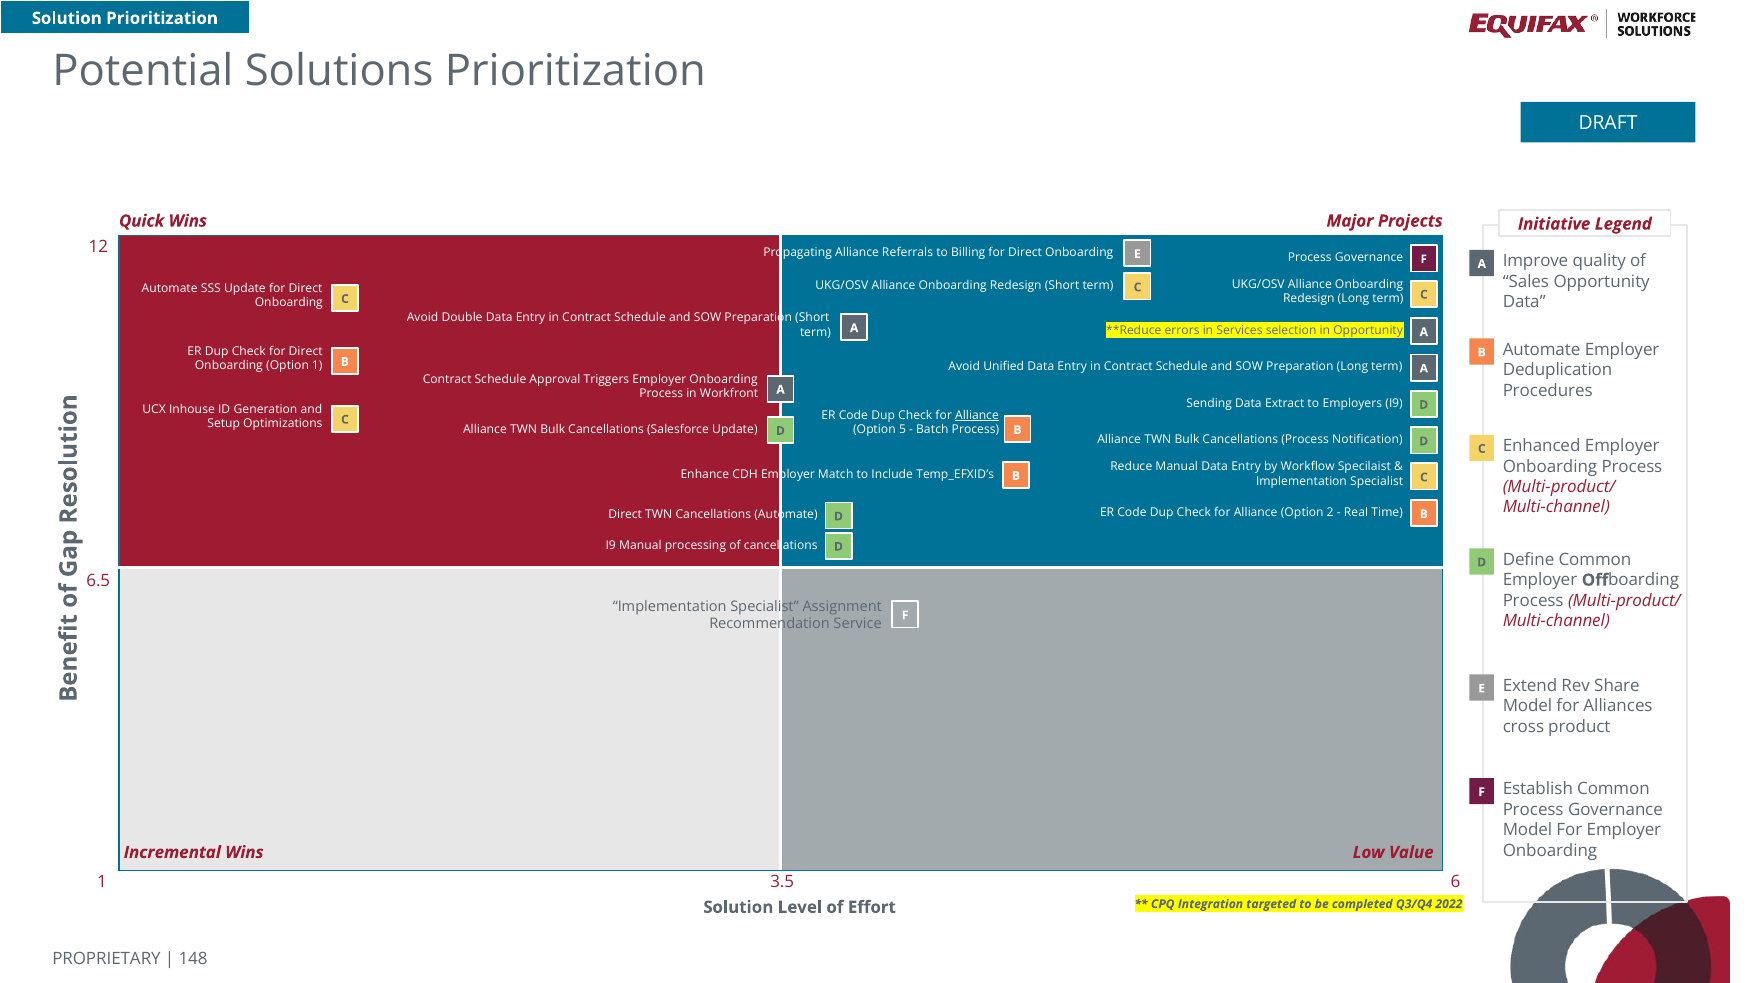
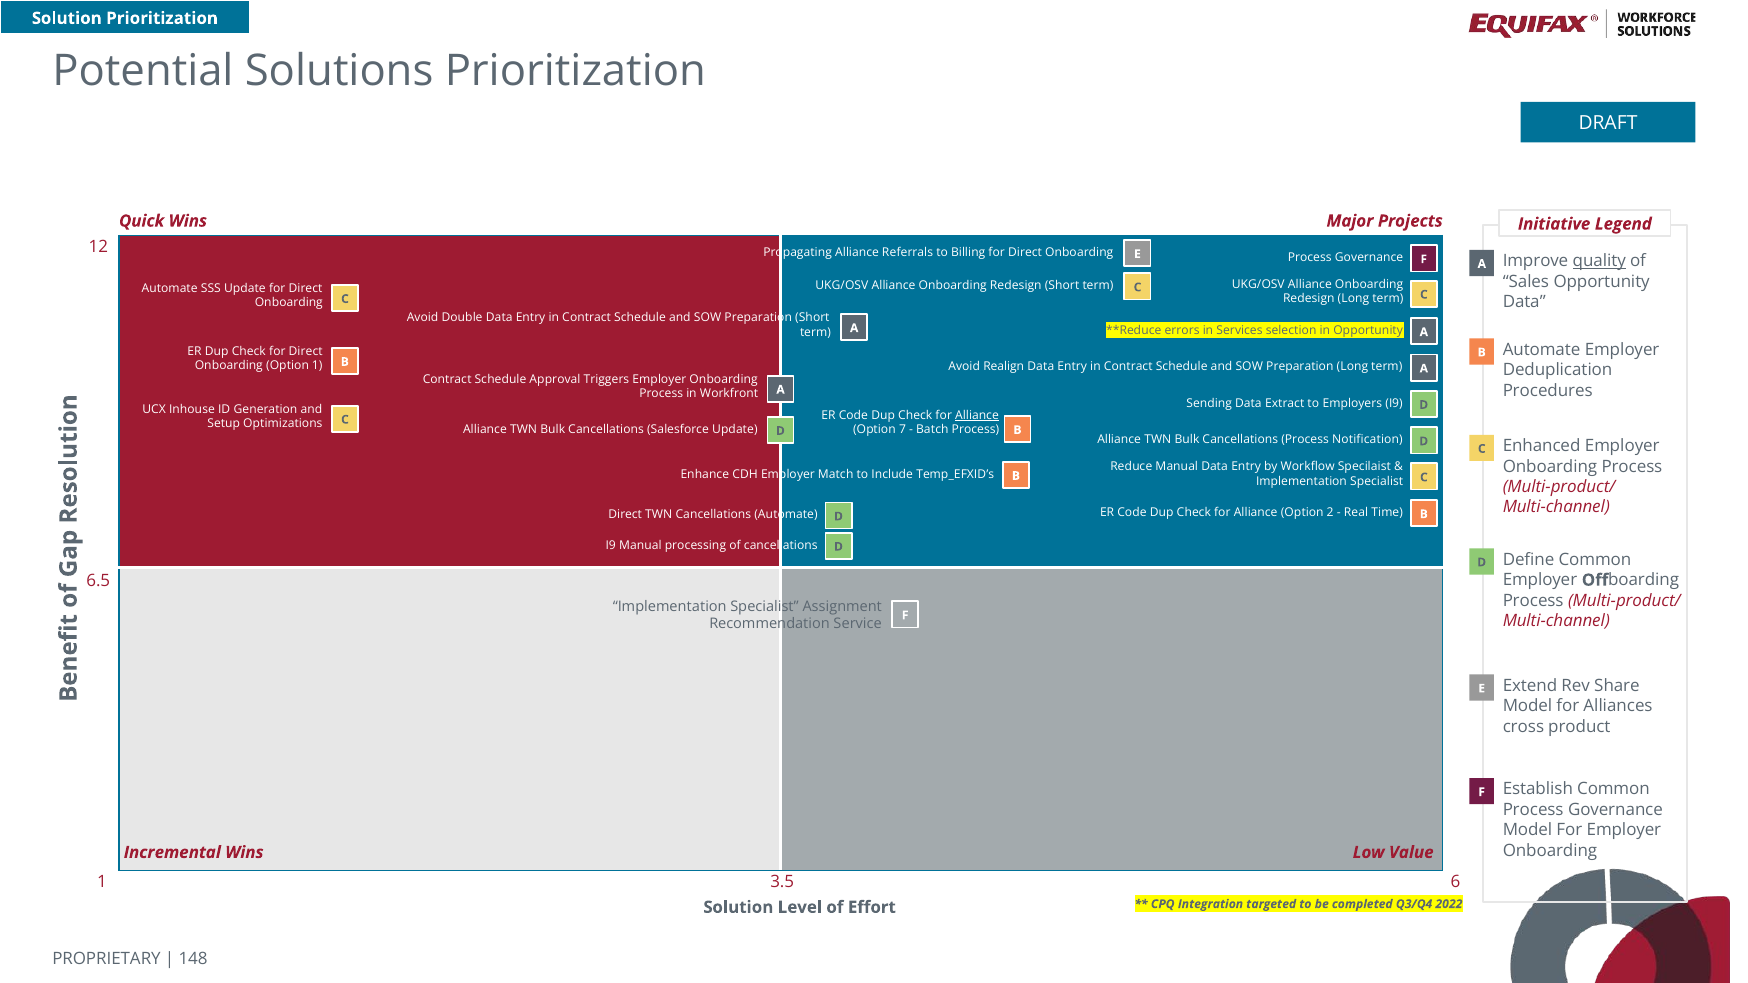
quality underline: none -> present (1599, 261)
Unified: Unified -> Realign (1004, 367)
5: 5 -> 7 (902, 430)
